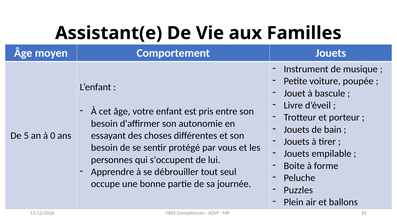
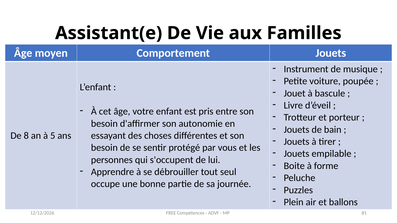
5: 5 -> 8 (26, 136)
0: 0 -> 5 (53, 136)
